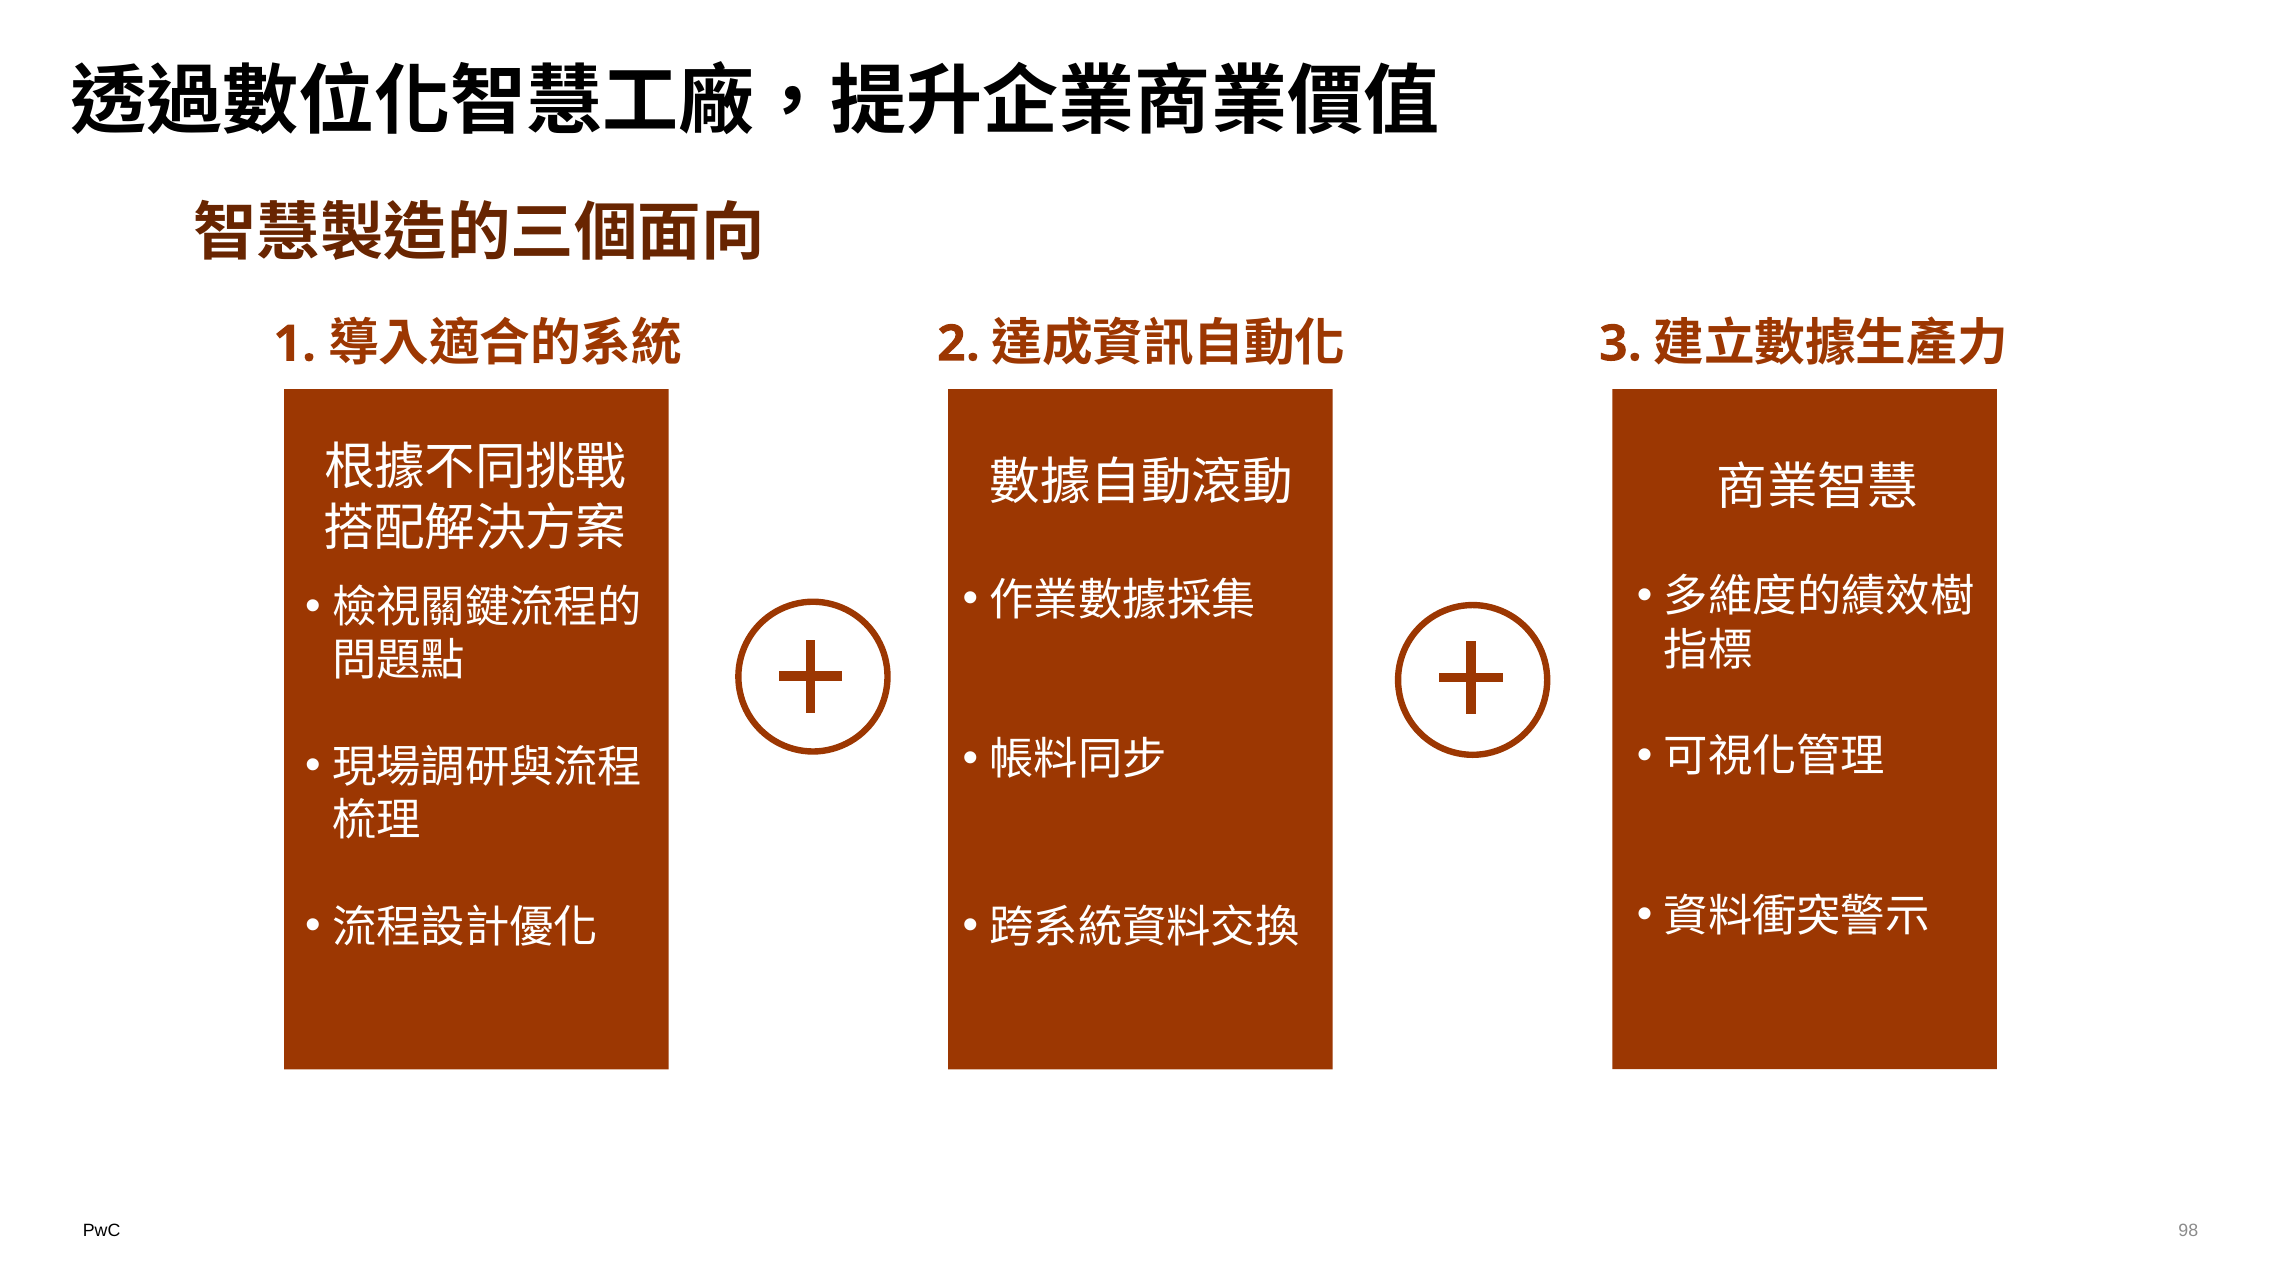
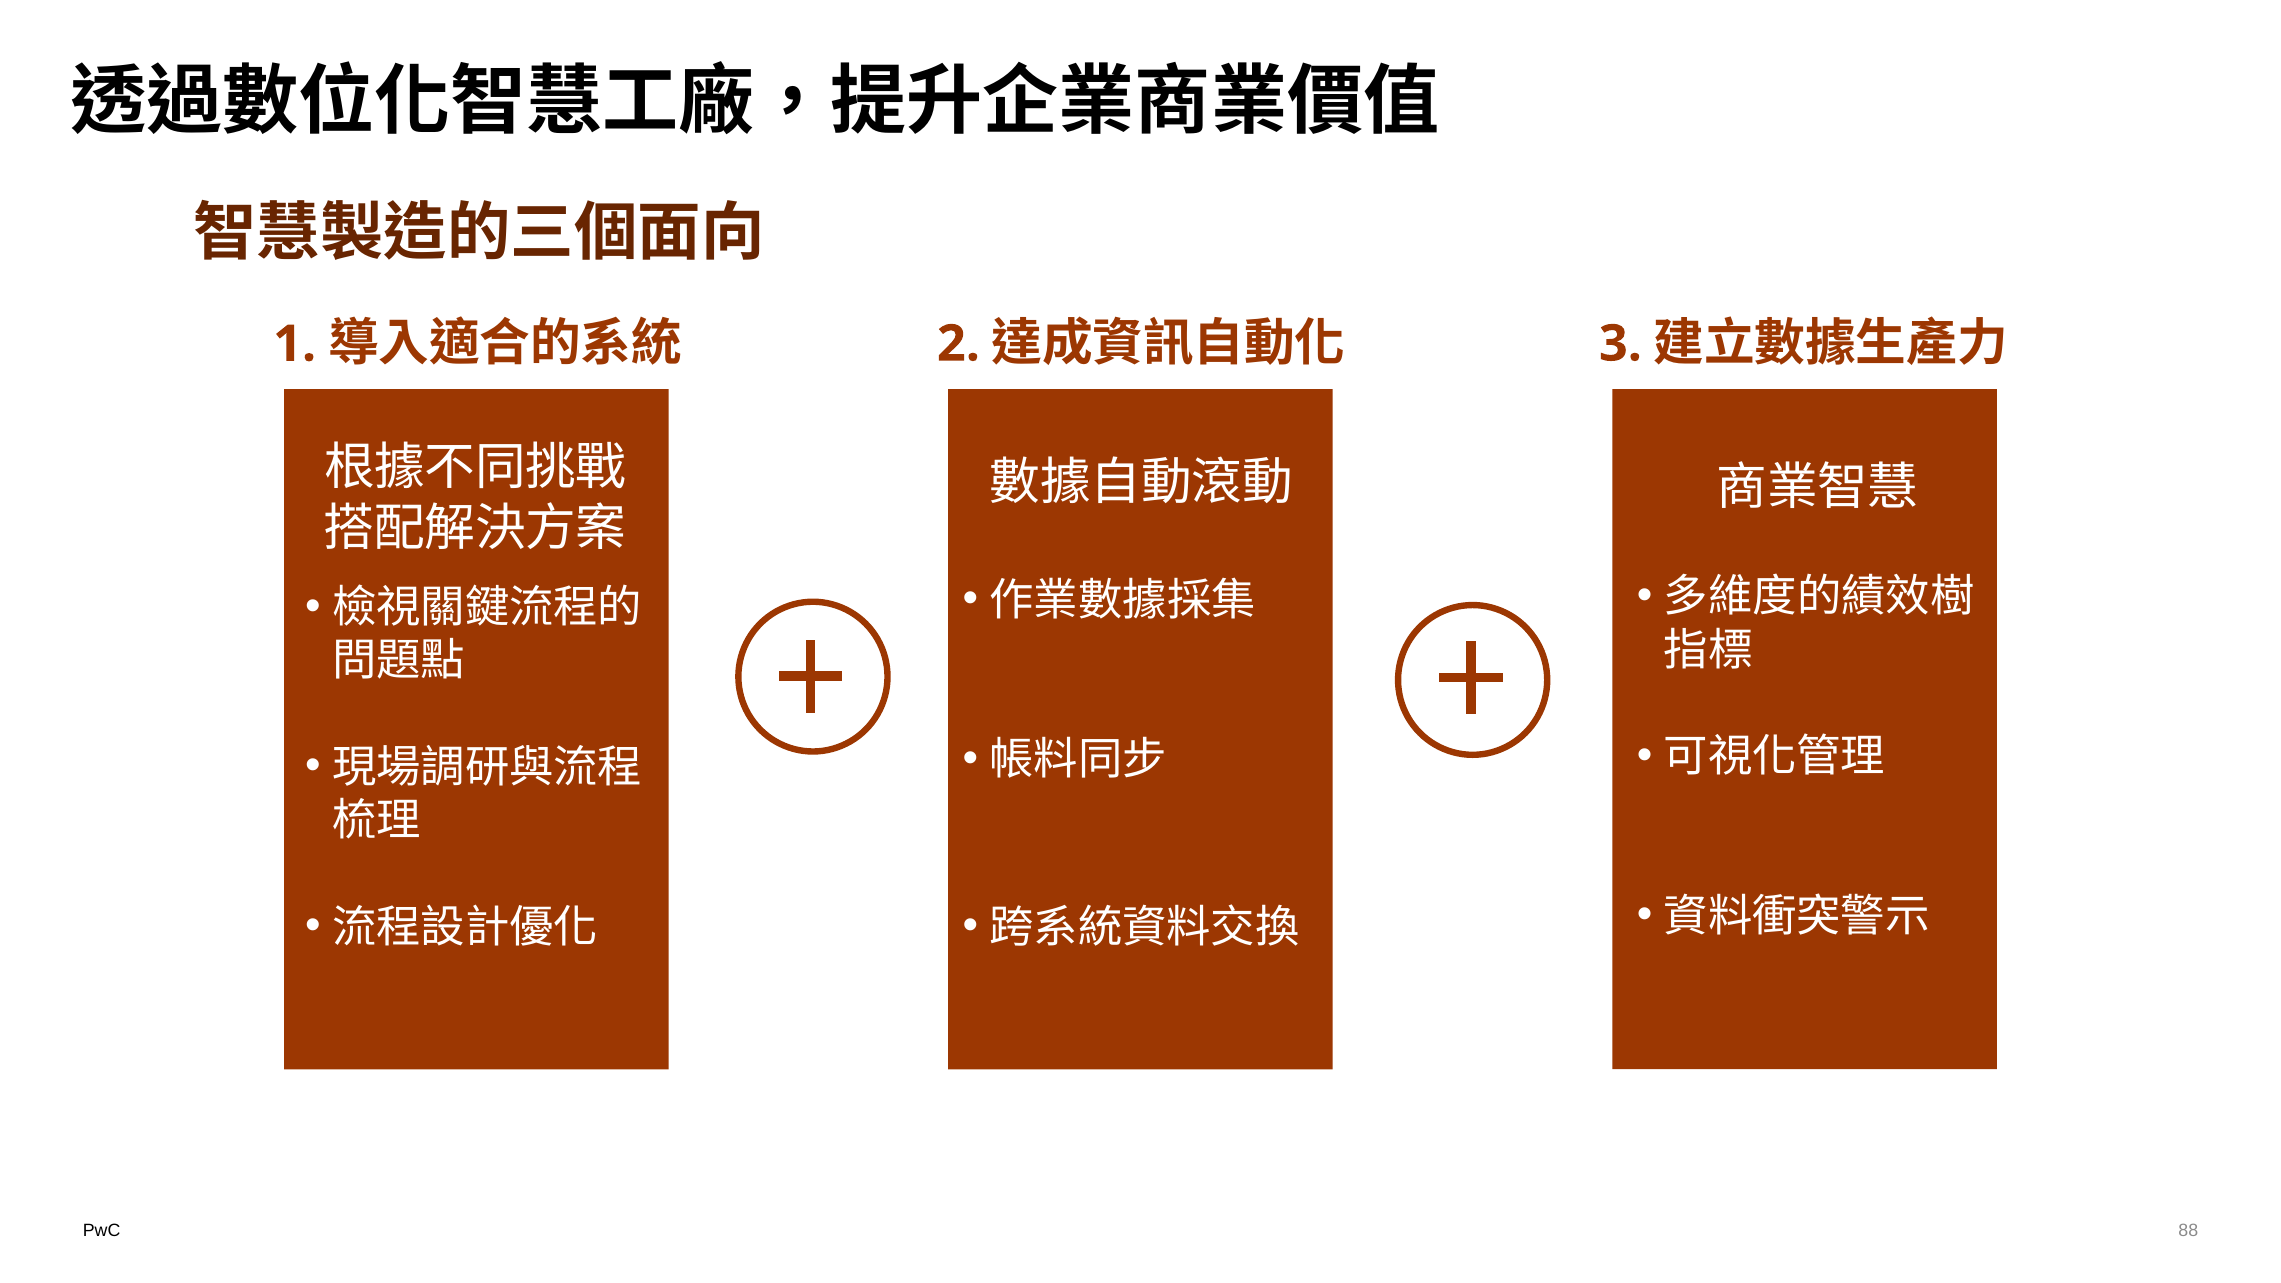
98: 98 -> 88 (2188, 1231)
